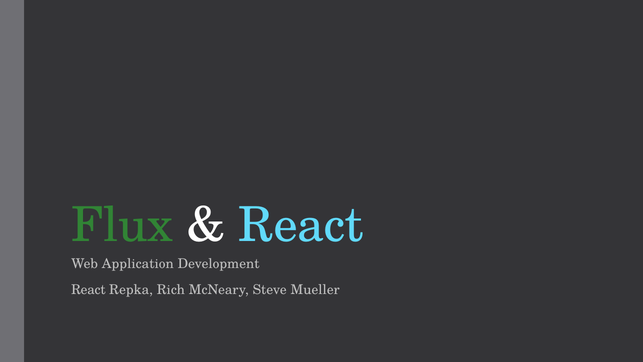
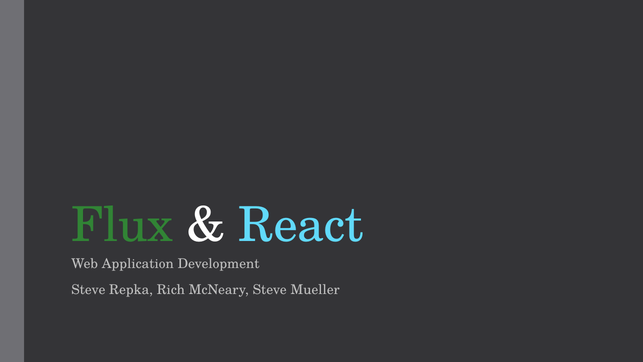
React: React -> Steve (88, 289)
